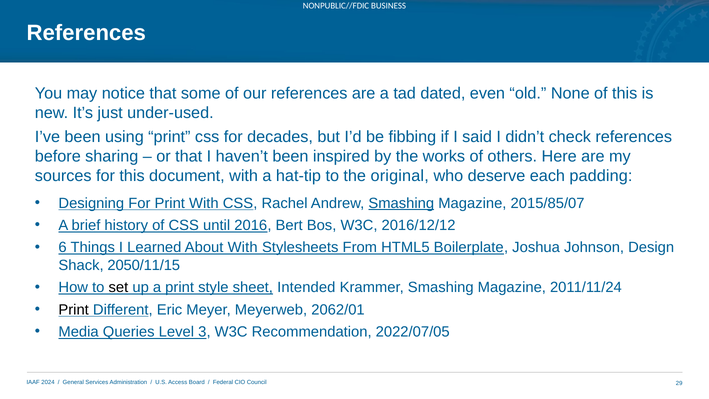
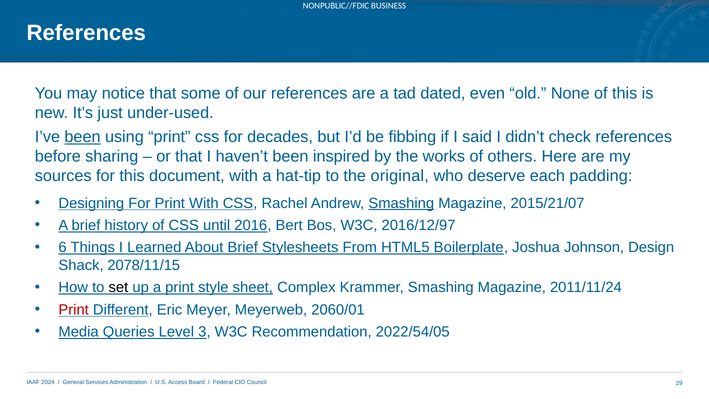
been underline: none -> present (83, 137)
2015/85/07: 2015/85/07 -> 2015/21/07 (548, 203)
2016/12/12: 2016/12/12 -> 2016/12/97 (419, 225)
About With: With -> Brief (243, 247)
2050/11/15: 2050/11/15 -> 2078/11/15 (144, 265)
Intended: Intended -> Complex (306, 287)
Print colour: black -> red (74, 310)
2062/01: 2062/01 -> 2060/01 (338, 310)
2022/07/05: 2022/07/05 -> 2022/54/05 (413, 332)
